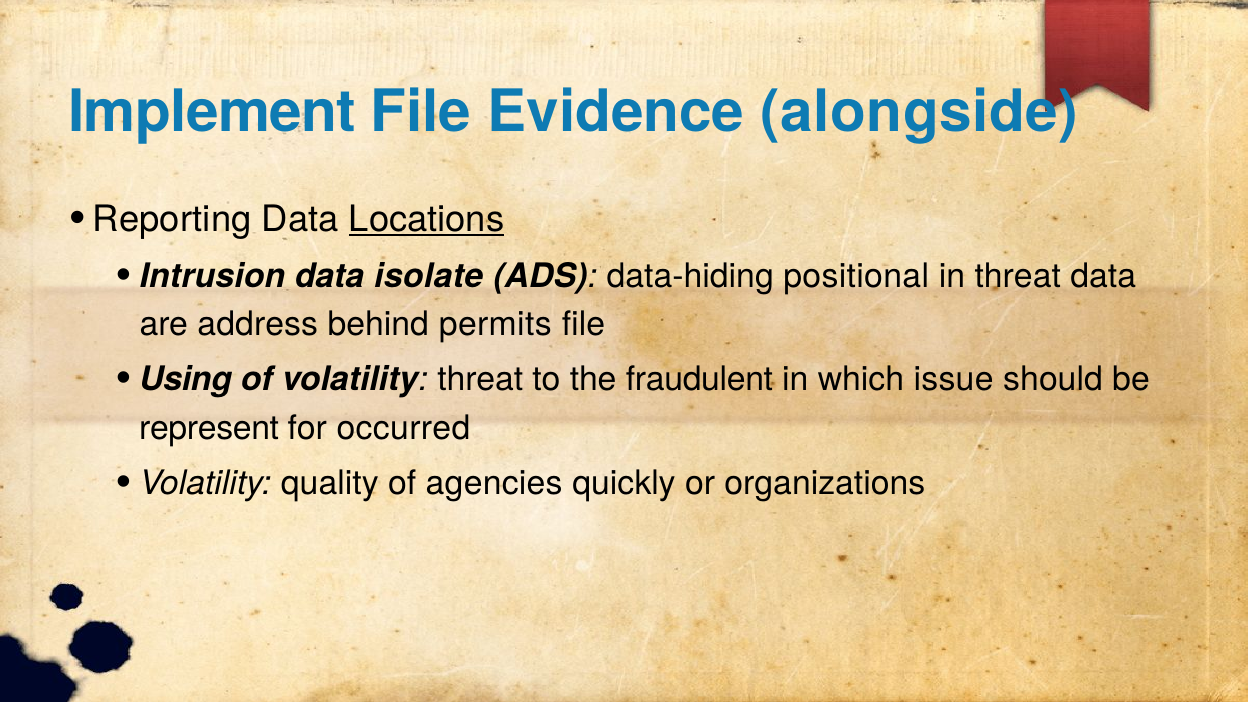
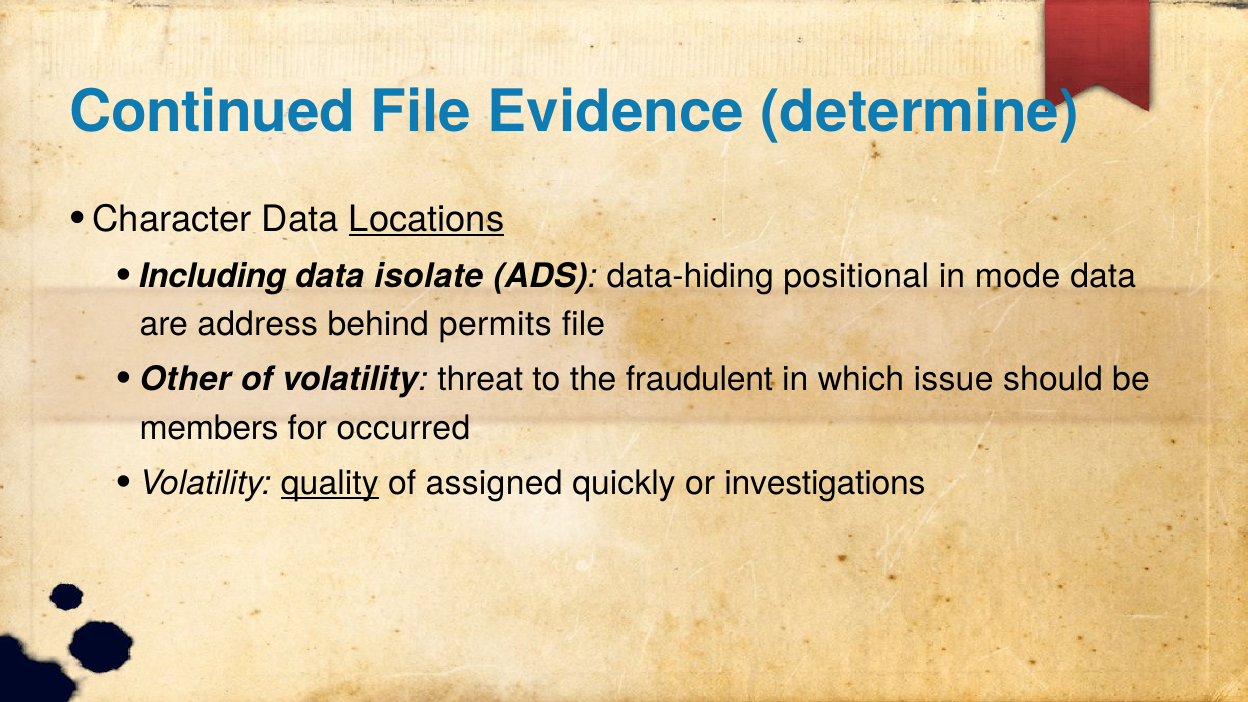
Implement: Implement -> Continued (212, 113)
alongside: alongside -> determine (920, 113)
Reporting: Reporting -> Character (172, 219)
Intrusion: Intrusion -> Including (213, 276)
in threat: threat -> mode (1018, 276)
Using: Using -> Other (185, 380)
represent: represent -> members (209, 428)
quality underline: none -> present (330, 483)
agencies: agencies -> assigned (494, 483)
organizations: organizations -> investigations (825, 483)
